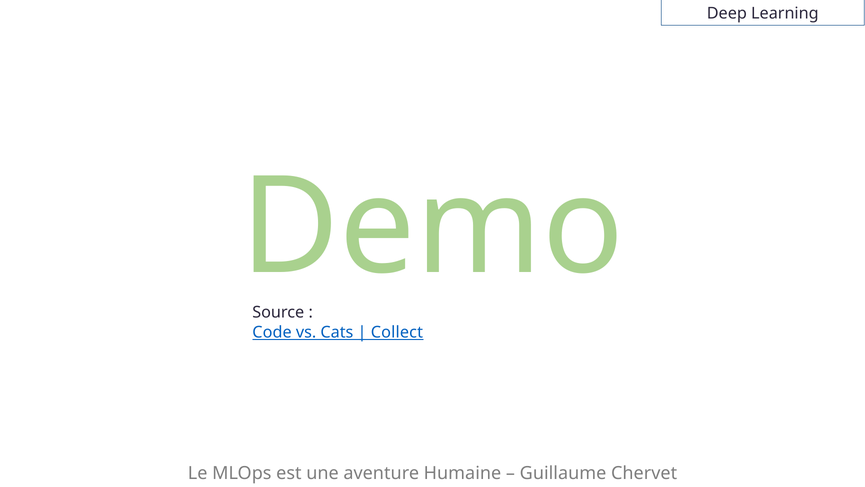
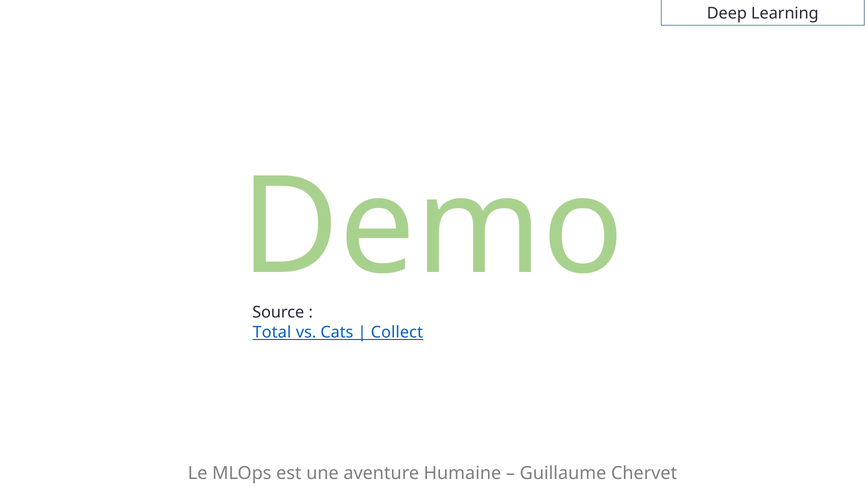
Code: Code -> Total (272, 332)
